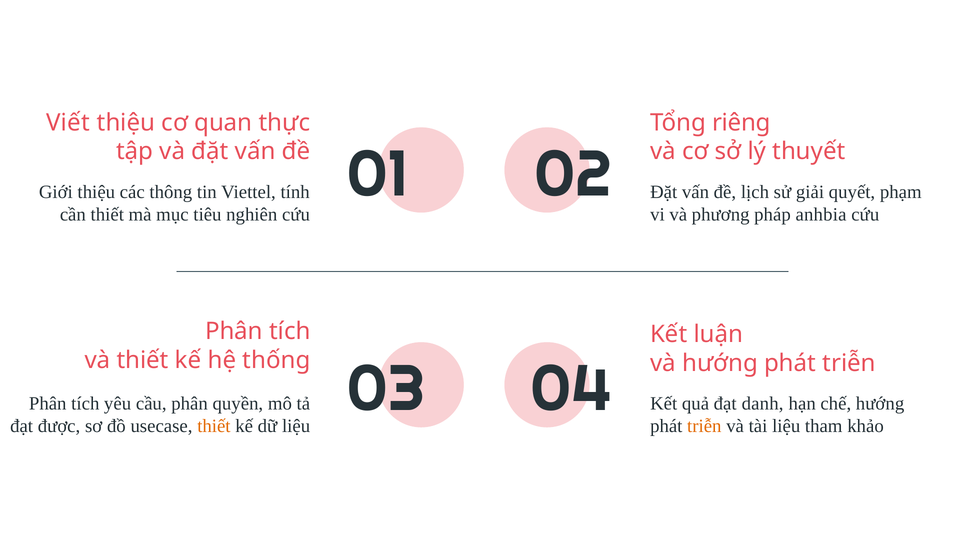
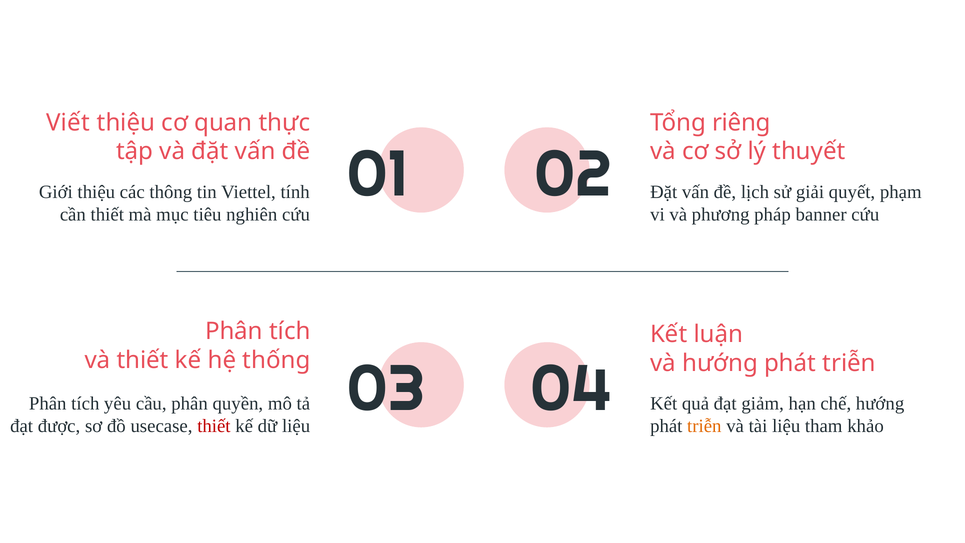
anhbia: anhbia -> banner (821, 214)
danh: danh -> giảm (763, 404)
thiết colour: orange -> red (214, 426)
